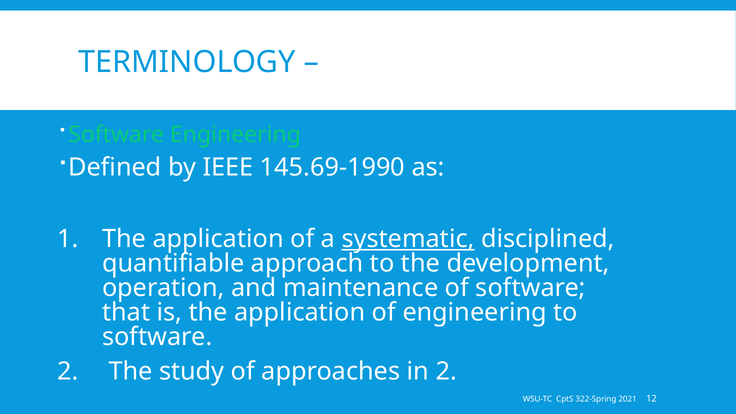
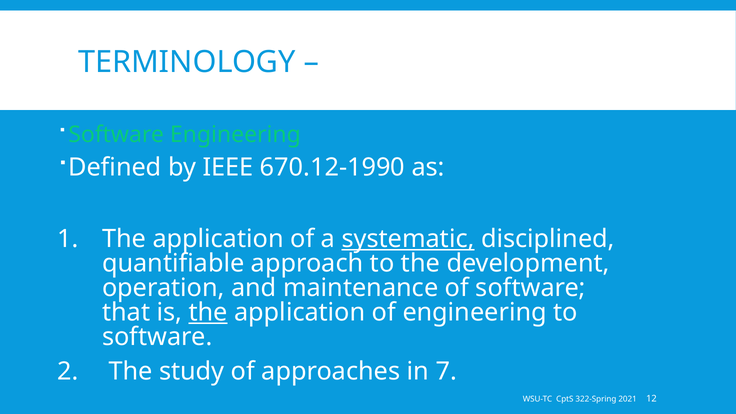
145.69-1990: 145.69-1990 -> 670.12-1990 (332, 168)
the underline: none -> present (208, 312)
in 2: 2 -> 7 (446, 371)
